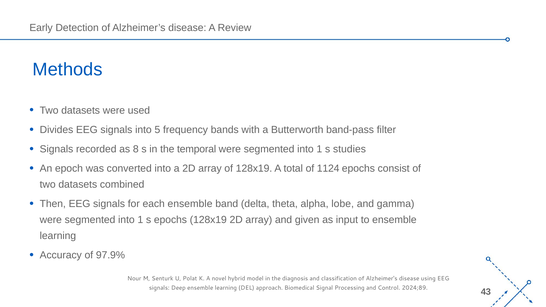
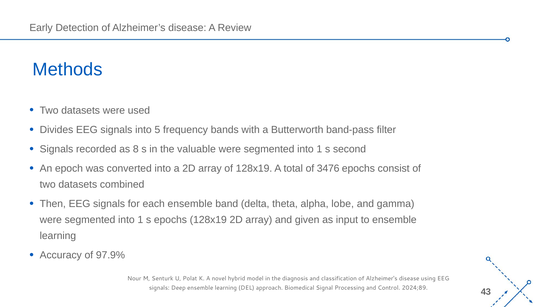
temporal: temporal -> valuable (197, 149)
studies: studies -> second (350, 149)
1124: 1124 -> 3476 (328, 169)
